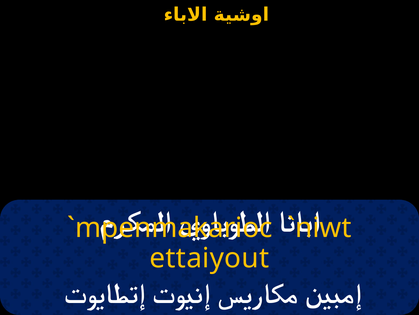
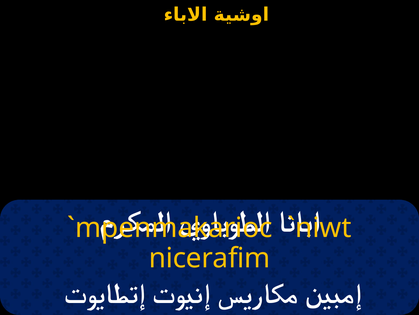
ettaiyout: ettaiyout -> nicerafim (210, 258)
